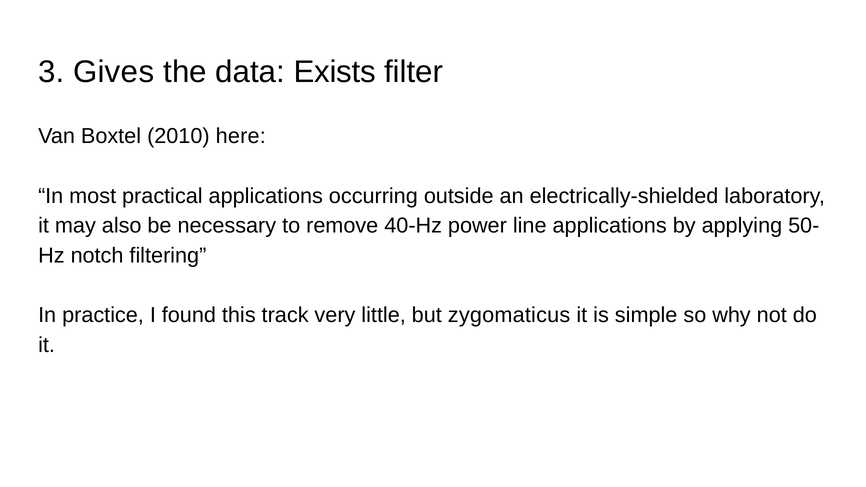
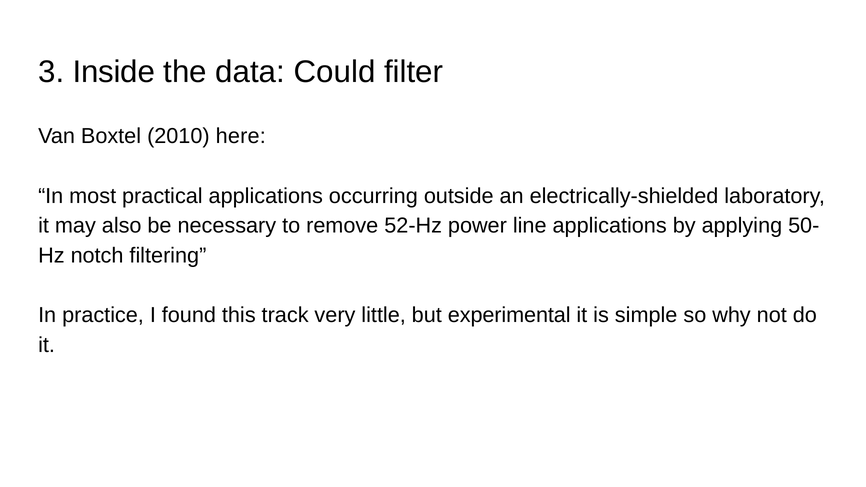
Gives: Gives -> Inside (114, 72)
Exists: Exists -> Could (335, 72)
40-Hz: 40-Hz -> 52-Hz (413, 226)
zygomaticus: zygomaticus -> experimental (509, 315)
